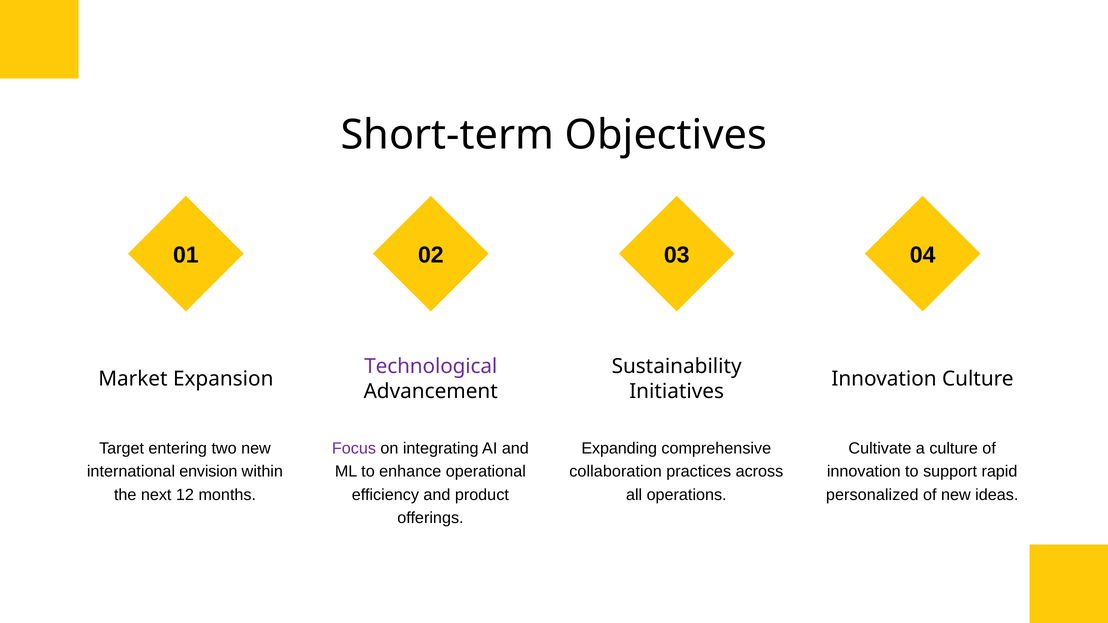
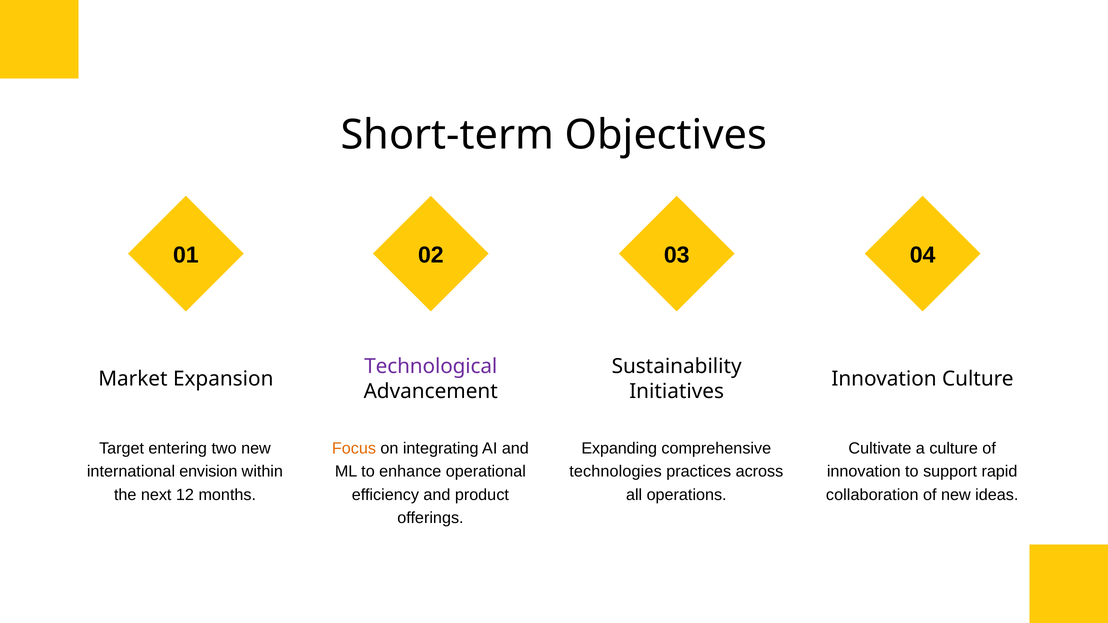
Focus colour: purple -> orange (354, 448)
collaboration: collaboration -> technologies (616, 472)
personalized: personalized -> collaboration (872, 495)
